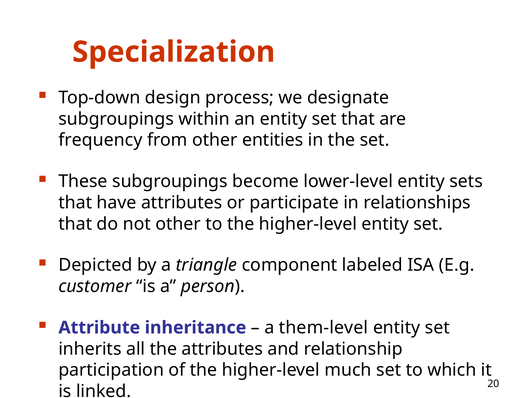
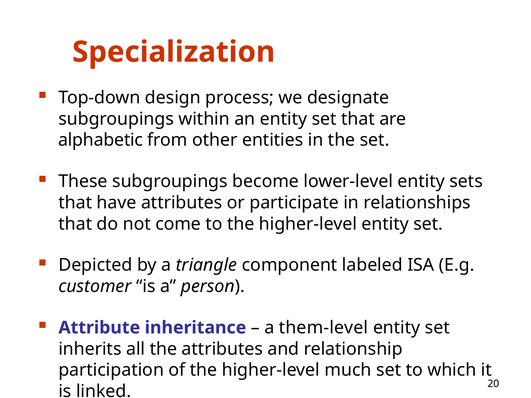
frequency: frequency -> alphabetic (101, 140)
not other: other -> come (178, 224)
